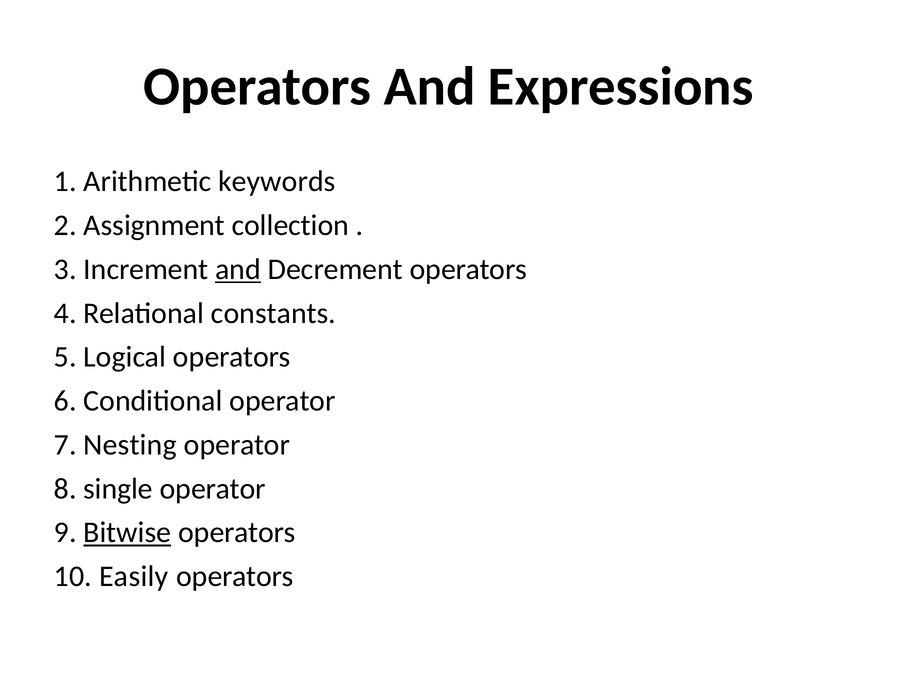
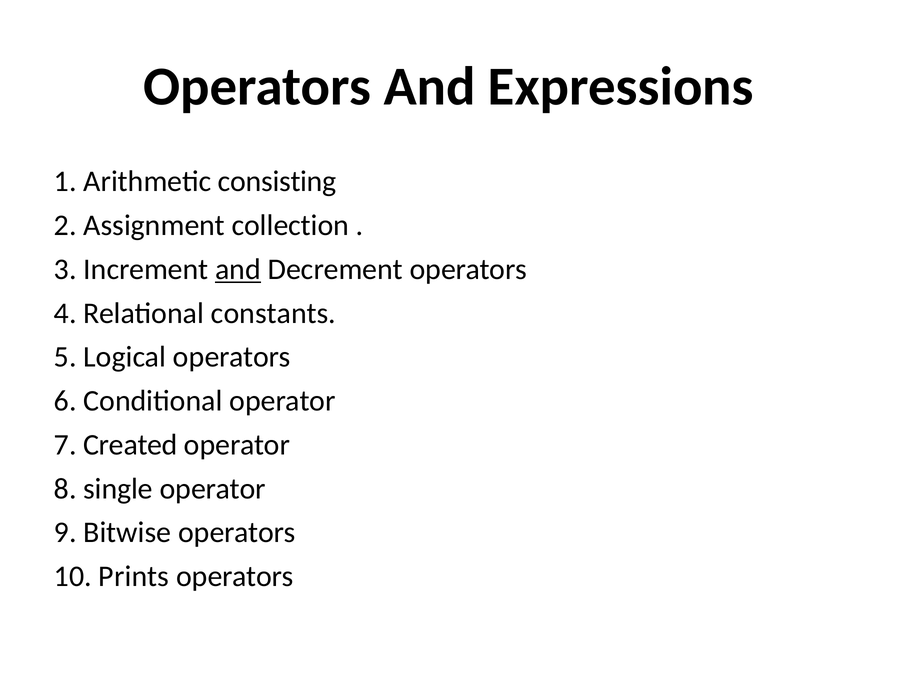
keywords: keywords -> consisting (277, 182)
Nesting: Nesting -> Created (130, 445)
Bitwise underline: present -> none (127, 533)
Easily: Easily -> Prints (134, 577)
